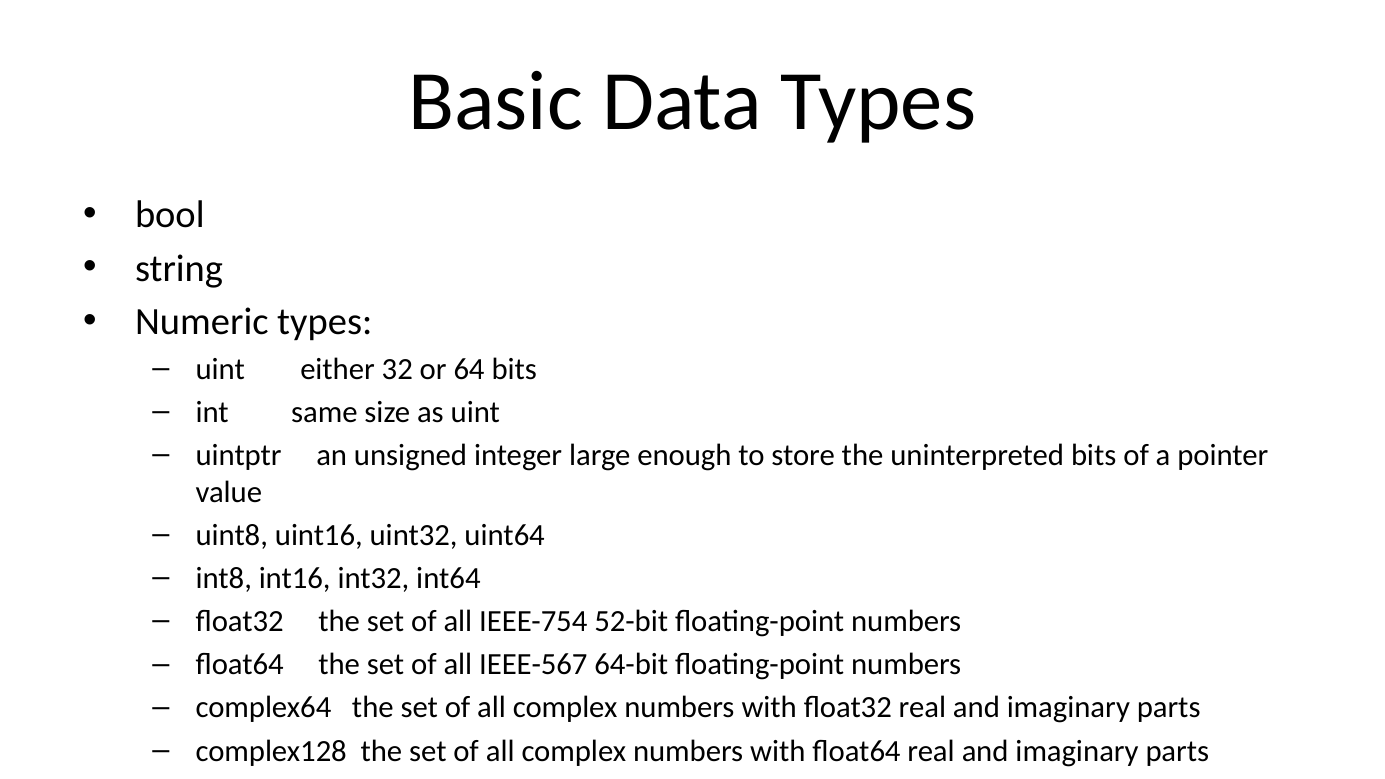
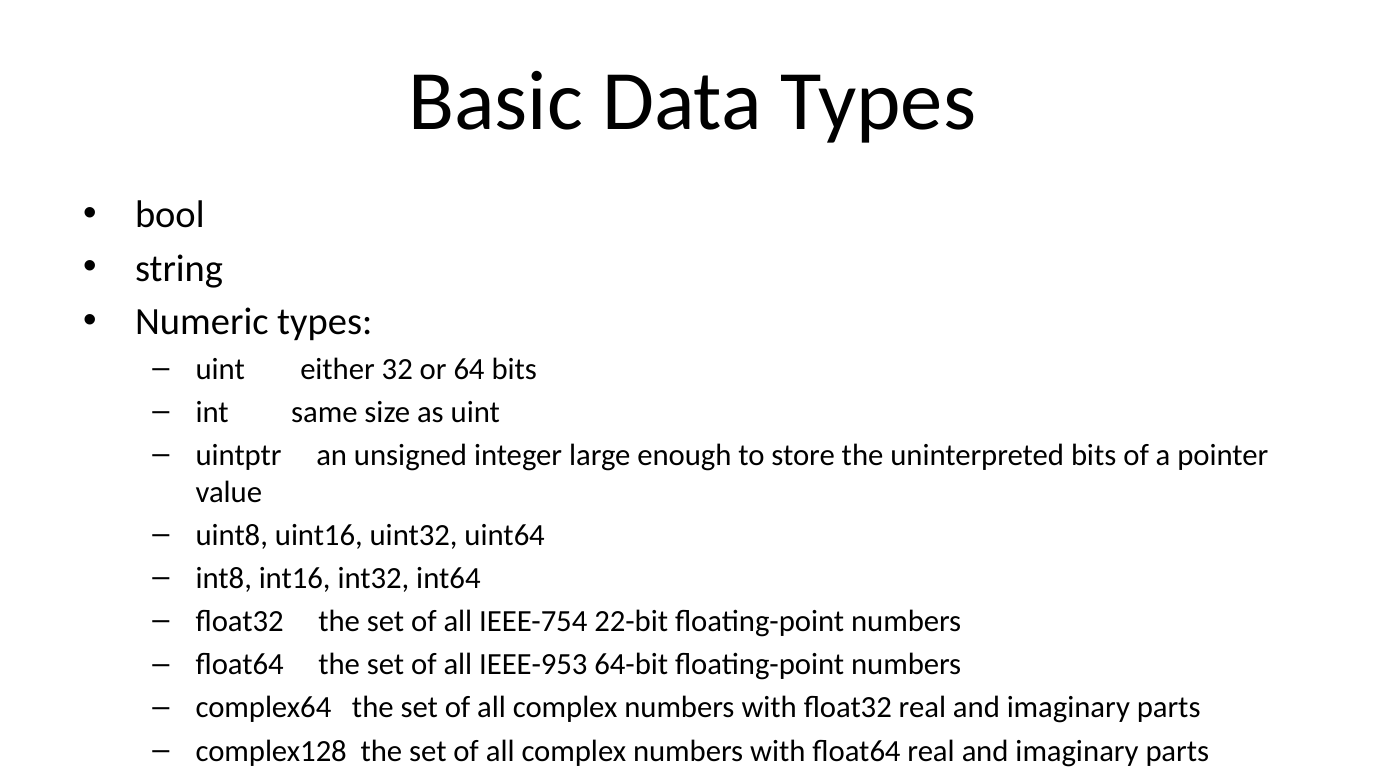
52-bit: 52-bit -> 22-bit (631, 622)
IEEE-567: IEEE-567 -> IEEE-953 (533, 665)
